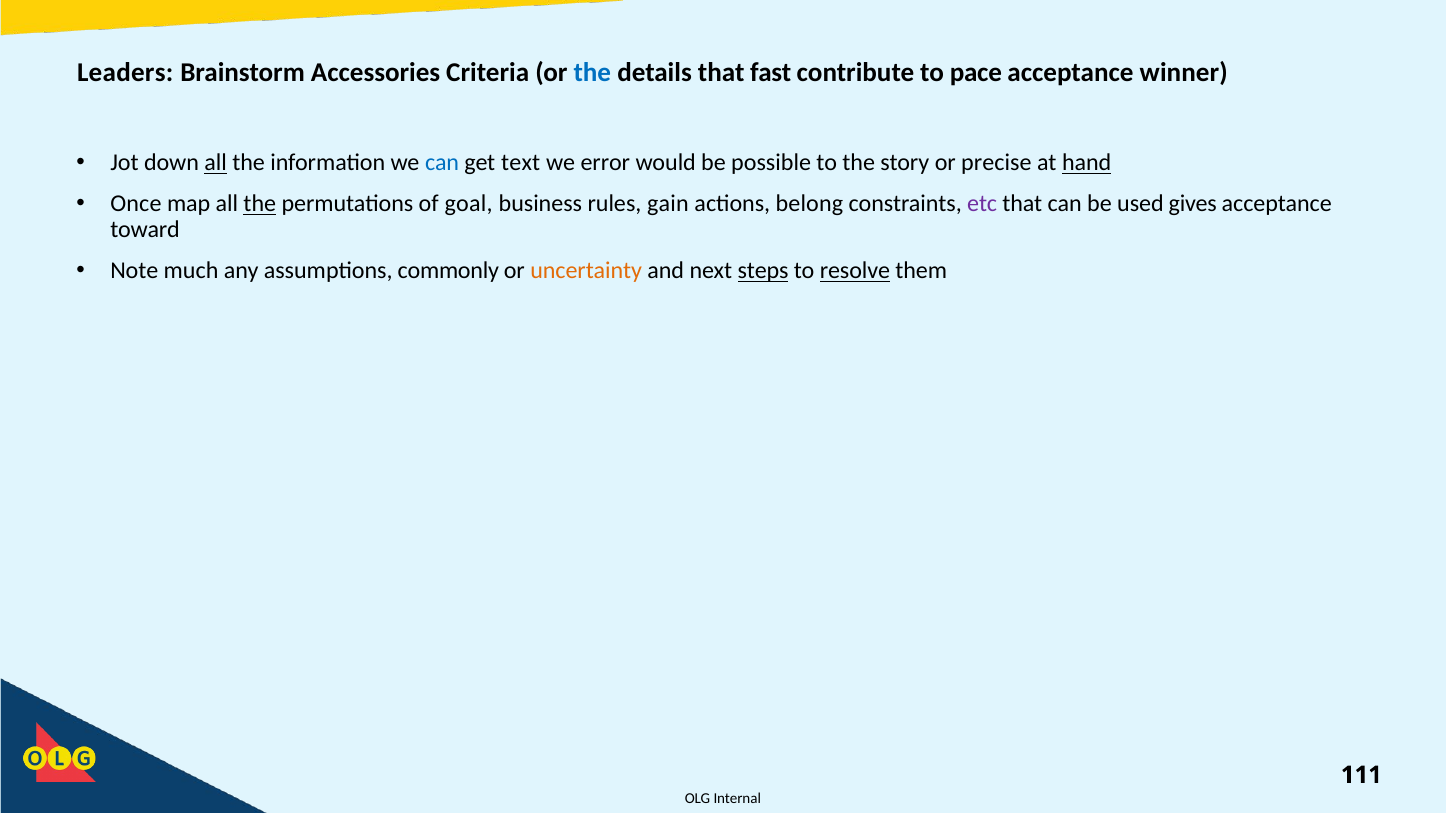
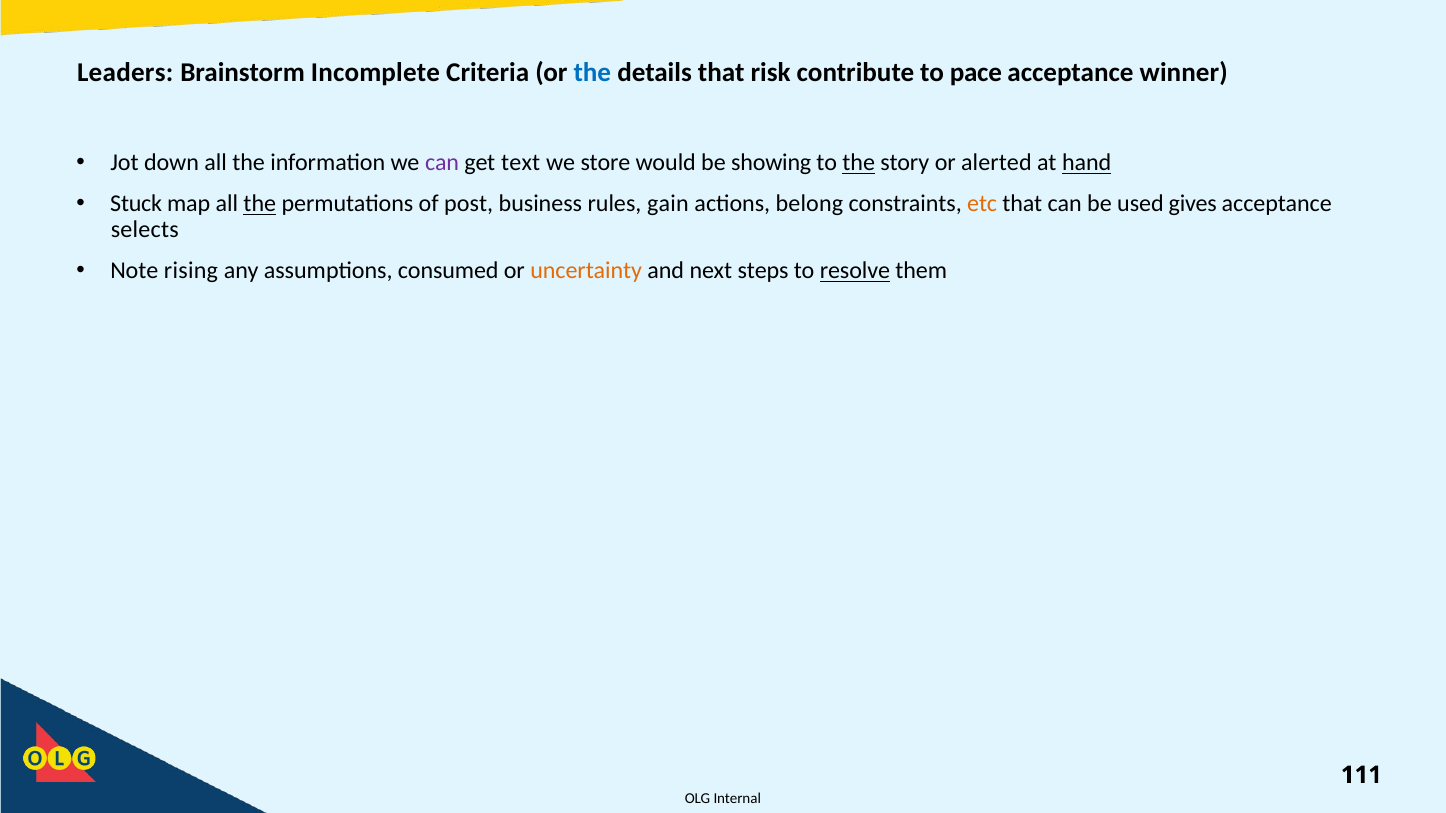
Accessories: Accessories -> Incomplete (375, 72)
fast: fast -> risk (771, 72)
all underline: present -> none (216, 163)
can colour: blue -> purple (442, 163)
error: error -> store (605, 163)
possible: possible -> showing (771, 163)
the underline: none -> present (859, 163)
precise: precise -> alerted (996, 163)
Once: Once -> Stuck (136, 204)
goal: goal -> post (469, 204)
etc colour: purple -> orange (982, 204)
toward: toward -> selects (145, 230)
much: much -> rising (191, 271)
commonly: commonly -> consumed (448, 271)
steps underline: present -> none (763, 271)
